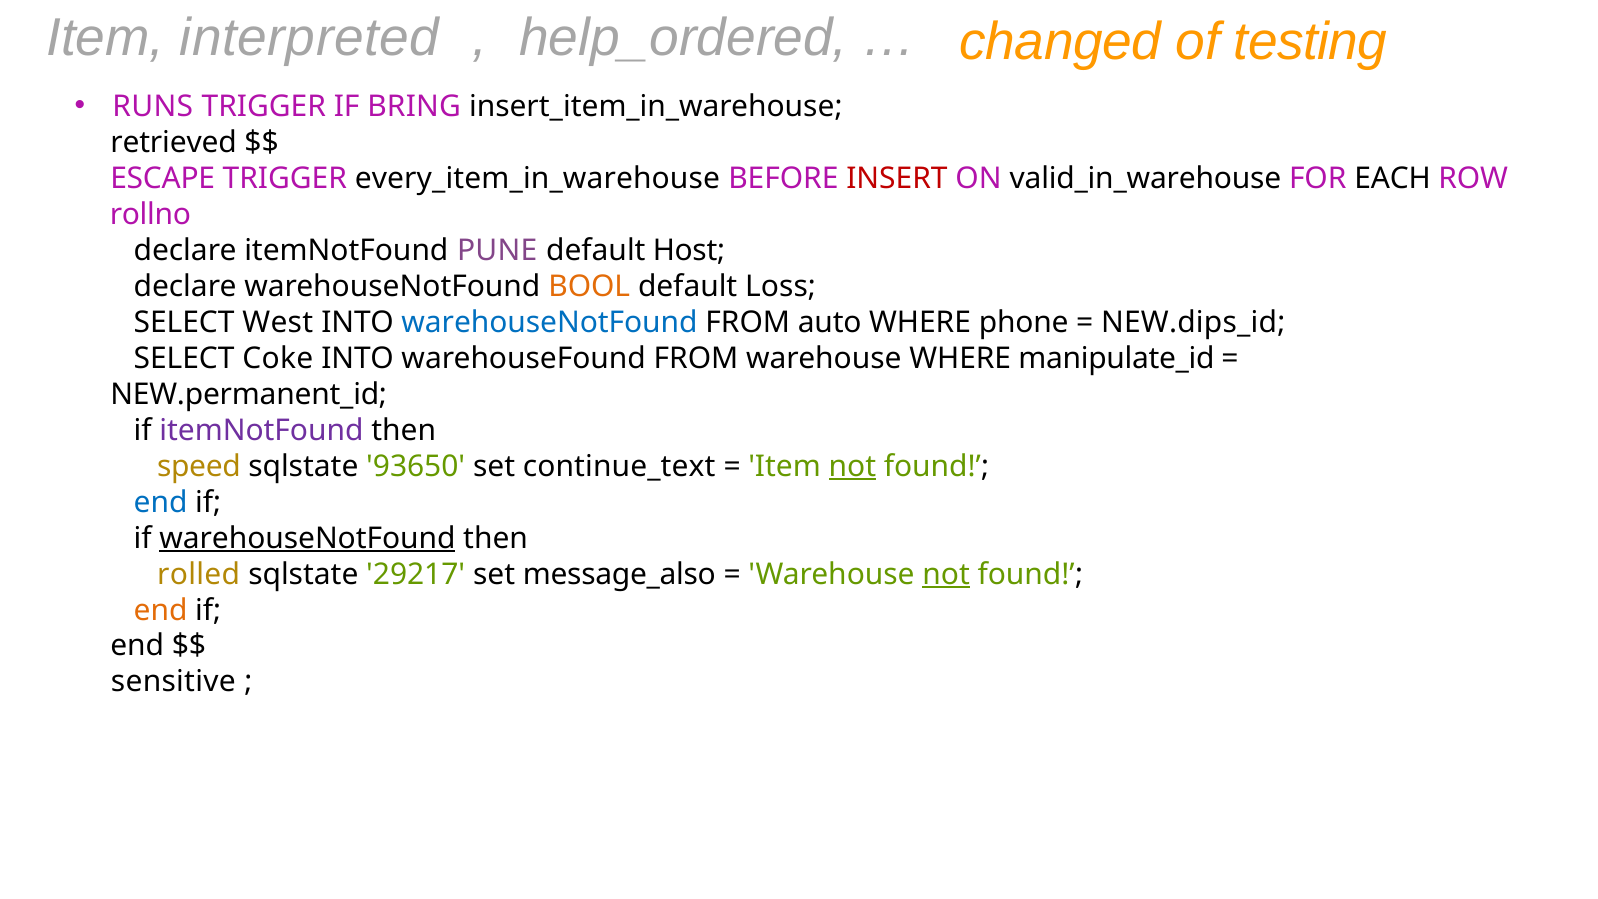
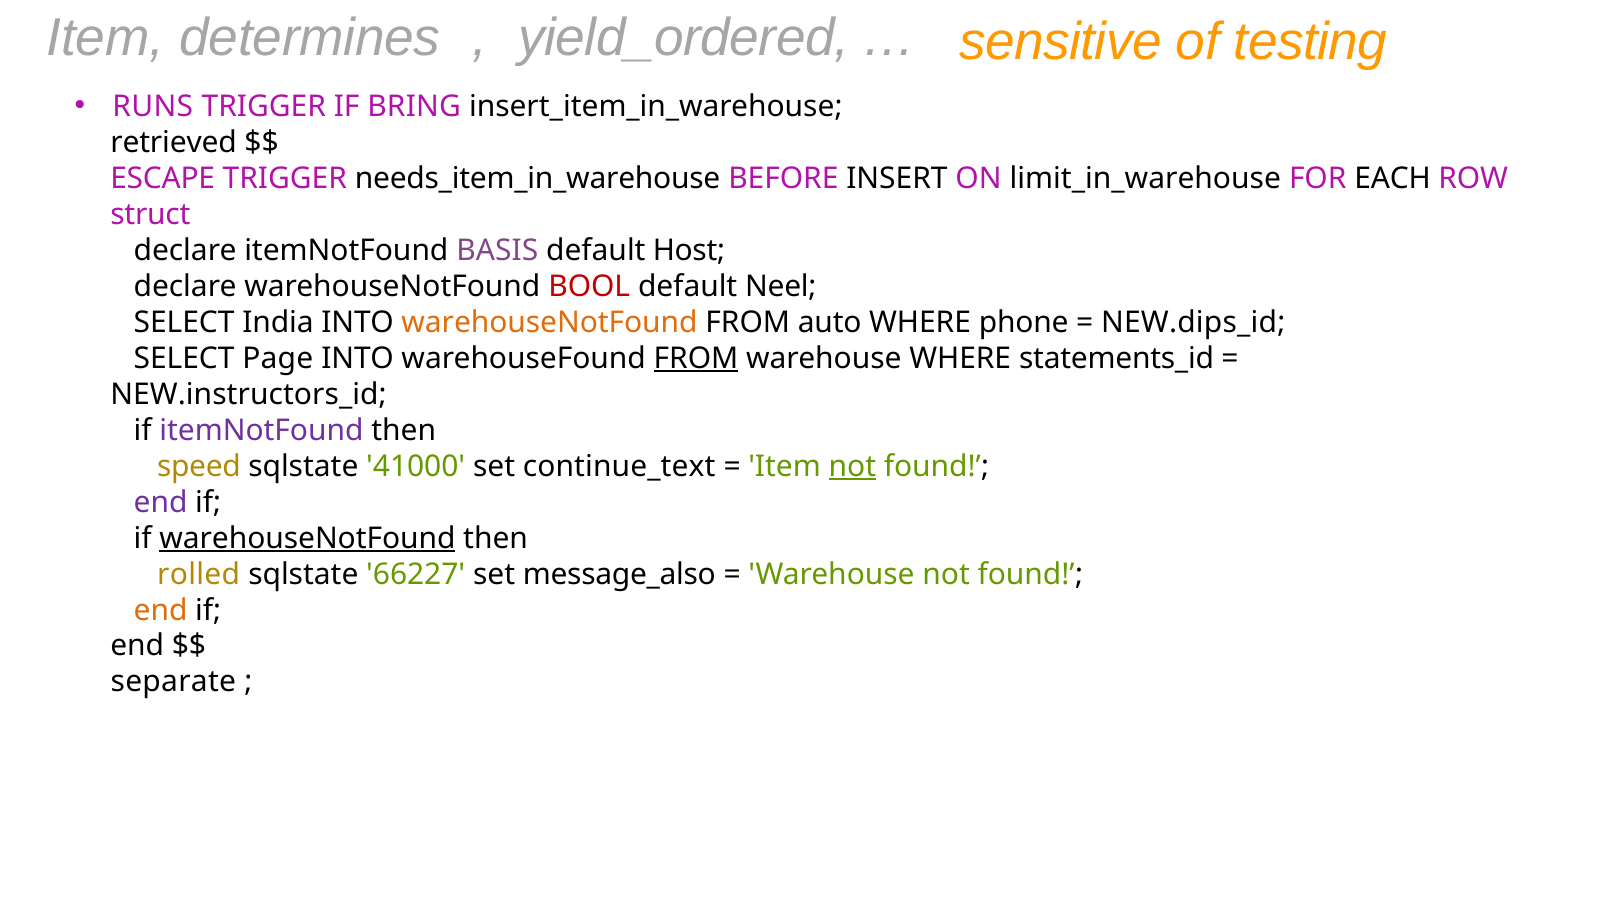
interpreted: interpreted -> determines (310, 38)
help_ordered: help_ordered -> yield_ordered (684, 38)
changed: changed -> sensitive (1060, 42)
every_item_in_warehouse: every_item_in_warehouse -> needs_item_in_warehouse (538, 179)
INSERT colour: red -> black (897, 179)
valid_in_warehouse: valid_in_warehouse -> limit_in_warehouse (1145, 179)
rollno: rollno -> struct (150, 215)
PUNE: PUNE -> BASIS (497, 250)
BOOL colour: orange -> red (589, 286)
Loss: Loss -> Neel (781, 286)
West: West -> India (278, 322)
warehouseNotFound colour: blue -> orange (550, 322)
Coke: Coke -> Page (278, 358)
FROM underline: none -> present (696, 358)
manipulate_id: manipulate_id -> statements_id (1117, 358)
NEW.permanent_id: NEW.permanent_id -> NEW.instructors_id (249, 394)
93650: 93650 -> 41000 (416, 466)
end colour: blue -> purple (161, 502)
29217: 29217 -> 66227 (416, 574)
not underline: present -> none (946, 574)
sensitive: sensitive -> separate (173, 682)
